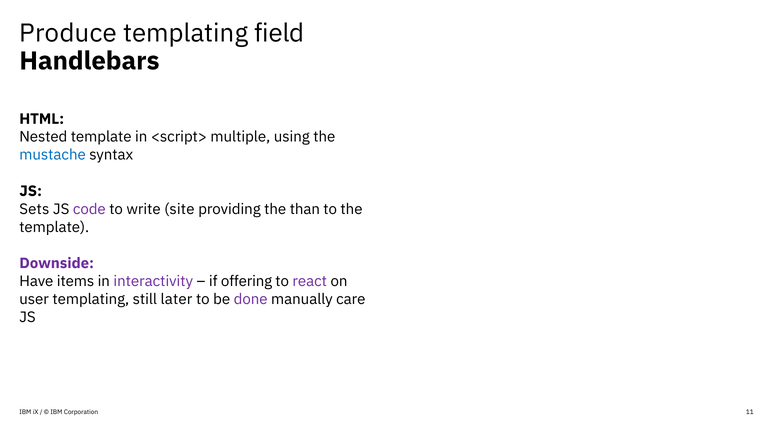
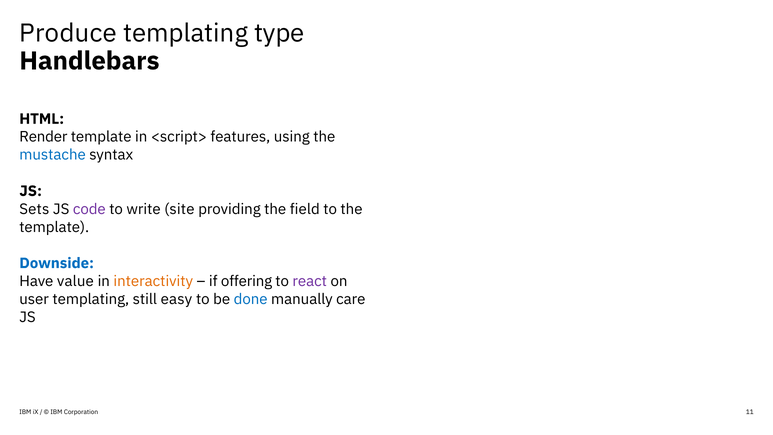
field: field -> type (279, 33)
Nested: Nested -> Render (43, 137)
multiple: multiple -> features (240, 137)
than: than -> field (305, 209)
Downside colour: purple -> blue (57, 263)
items: items -> value (75, 281)
interactivity colour: purple -> orange (153, 281)
later: later -> easy (176, 299)
done colour: purple -> blue (251, 299)
